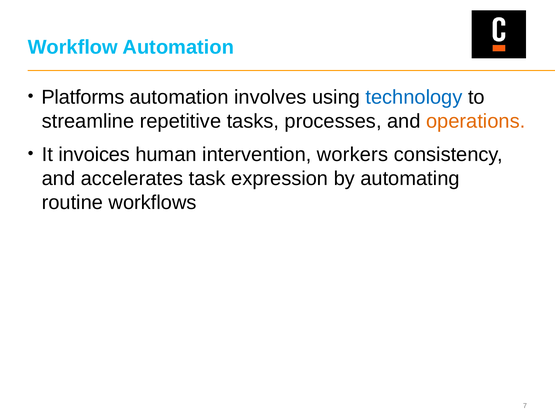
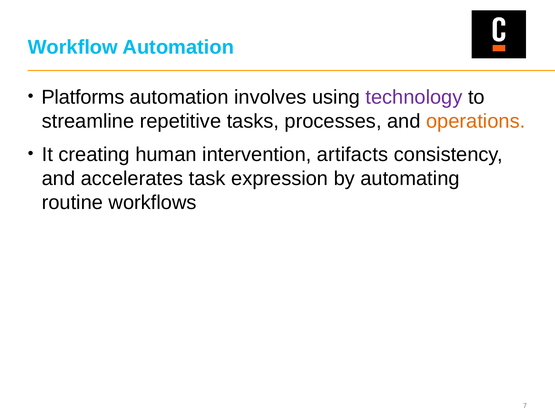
technology colour: blue -> purple (414, 97)
invoices: invoices -> creating (94, 155)
workers: workers -> artifacts (353, 155)
